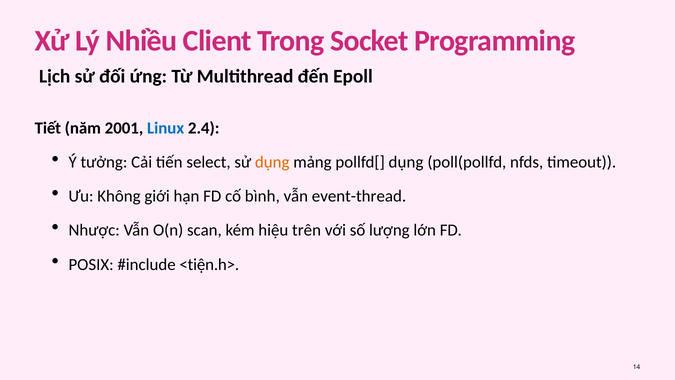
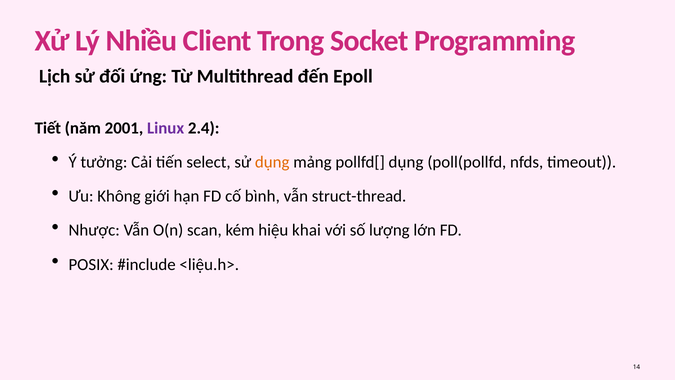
Linux colour: blue -> purple (166, 128)
event-thread: event-thread -> struct-thread (359, 196)
trên: trên -> khai (307, 230)
<tiện.h>: <tiện.h> -> <liệu.h> (209, 264)
